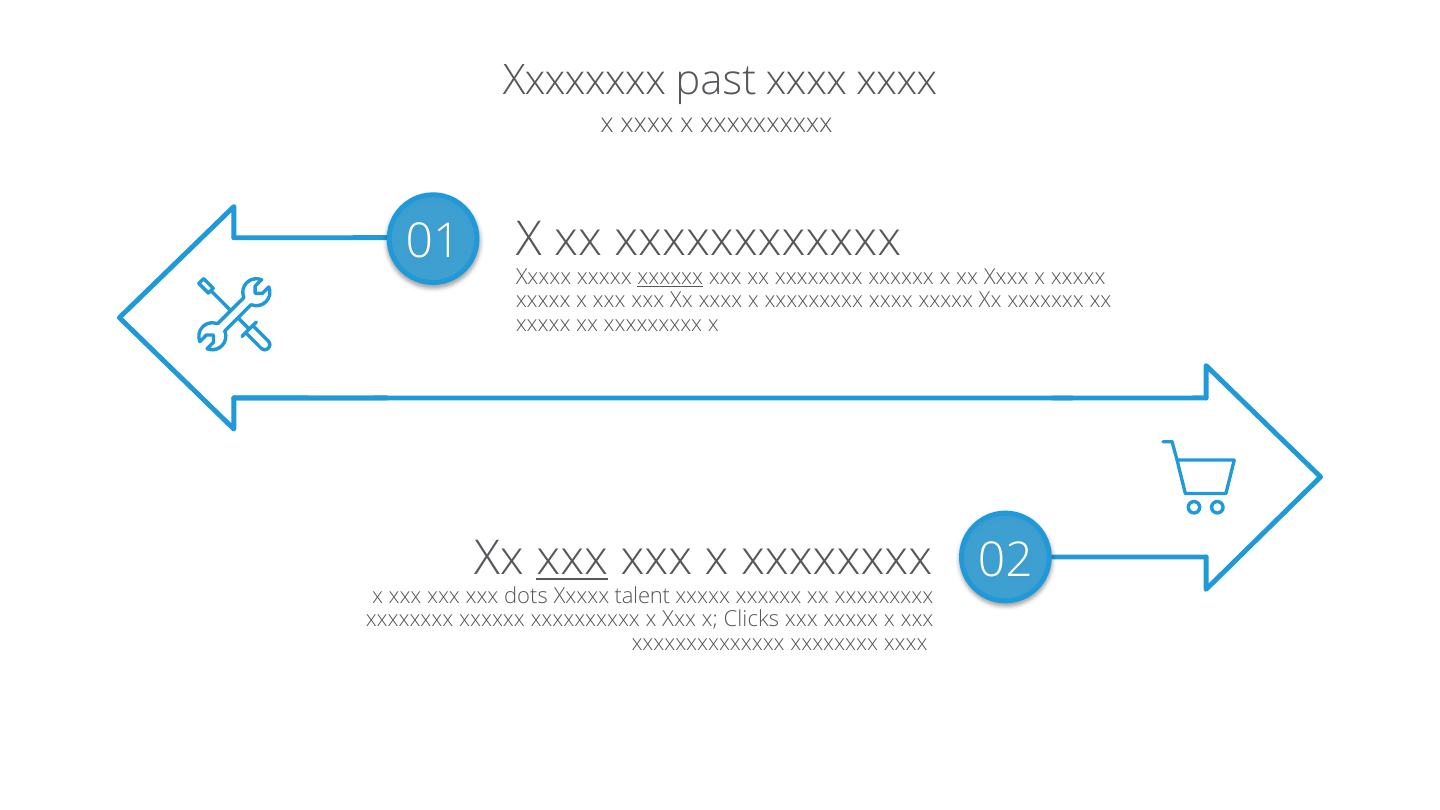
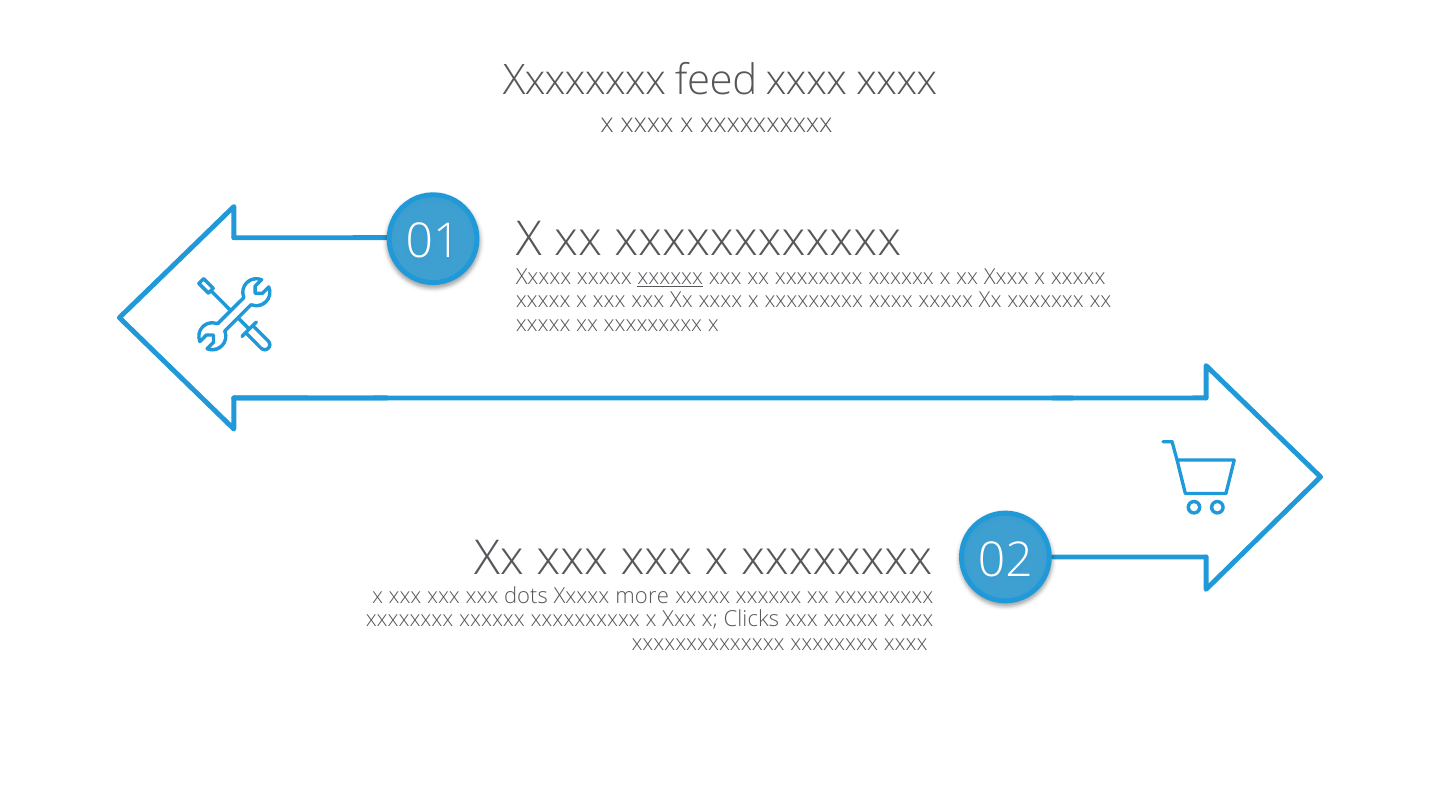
past: past -> feed (716, 80)
xxx underline: present -> none (572, 558)
talent: talent -> more (642, 596)
